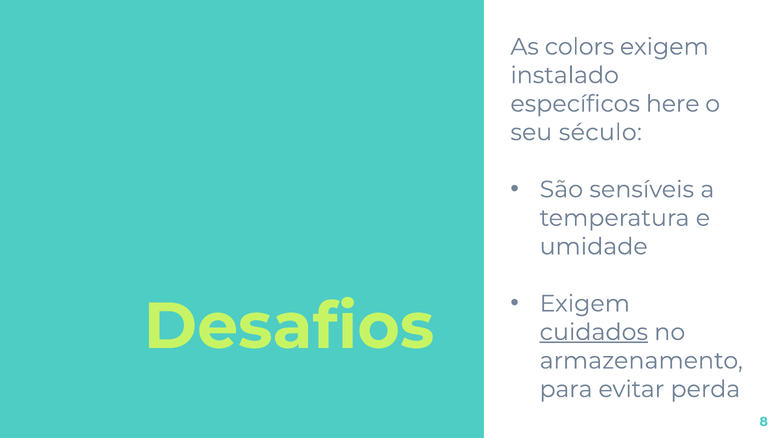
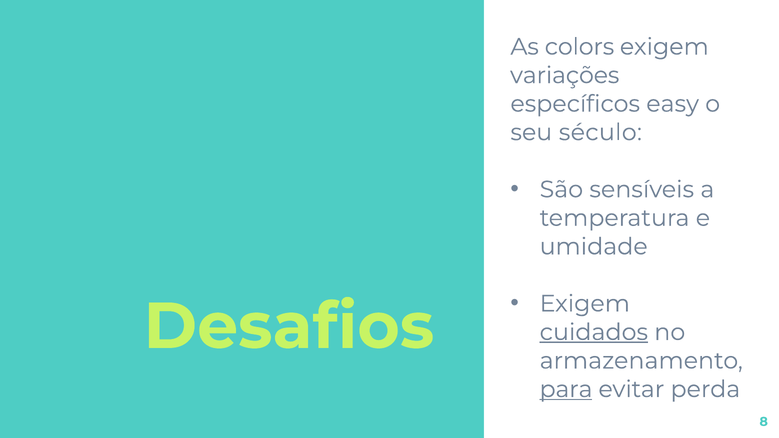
instalado: instalado -> variações (565, 75)
here: here -> easy (673, 104)
para underline: none -> present (566, 389)
